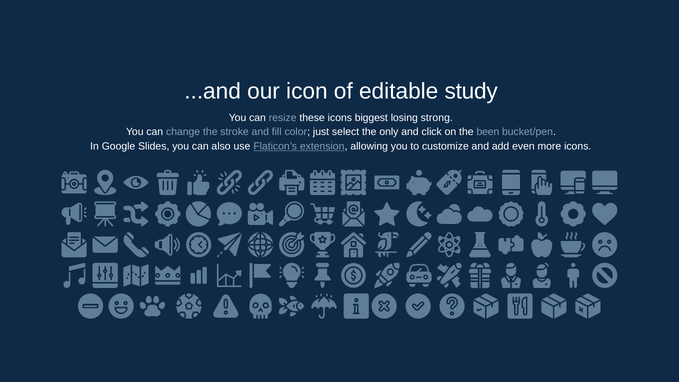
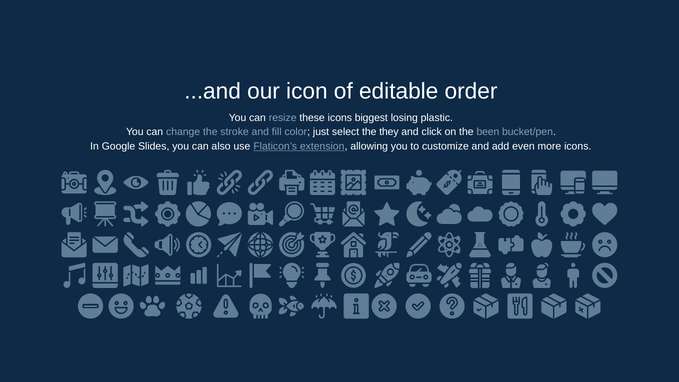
study: study -> order (471, 91)
strong: strong -> plastic (437, 118)
only: only -> they (389, 132)
